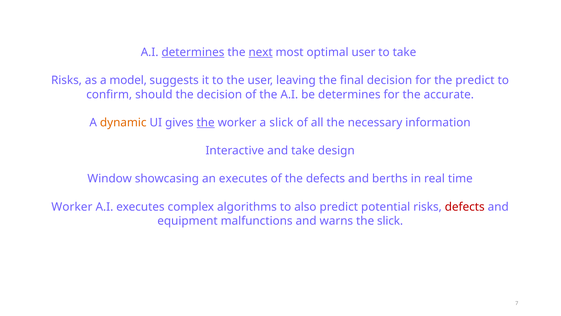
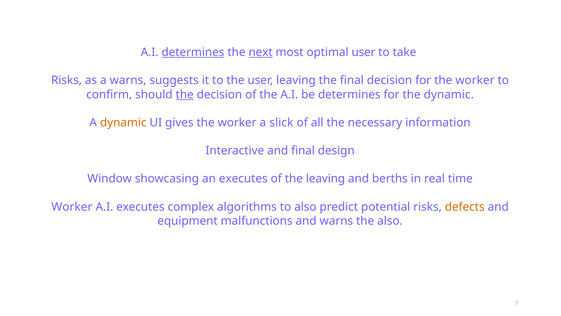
a model: model -> warns (128, 80)
for the predict: predict -> worker (475, 80)
the underline: none -> present (185, 94)
the accurate: accurate -> dynamic (449, 94)
the underline: present -> none (206, 122)
and take: take -> final (303, 150)
the defects: defects -> leaving (326, 179)
defects colour: red -> orange (465, 207)
the slick: slick -> also (390, 221)
